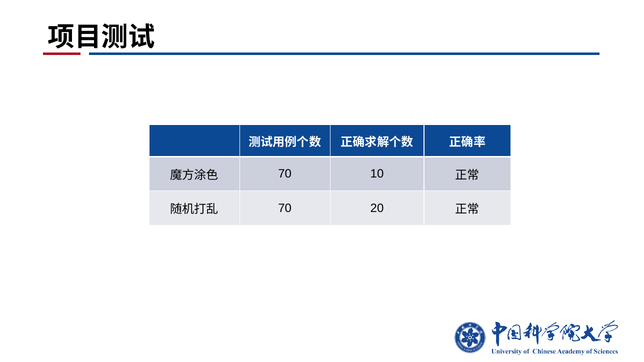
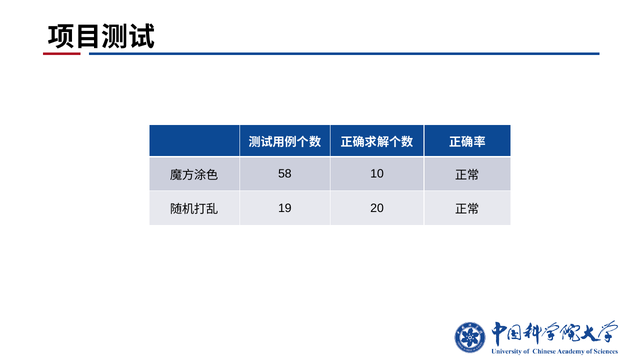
70: 70 -> 58 (285, 174)
70: 70 -> 19 (285, 208)
